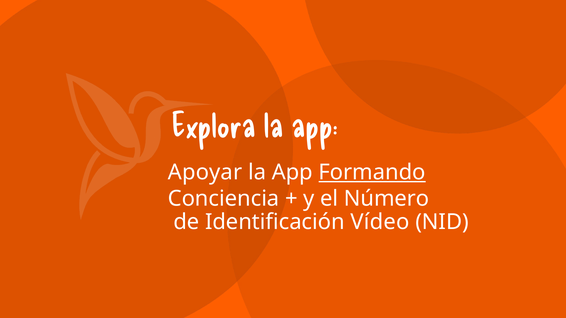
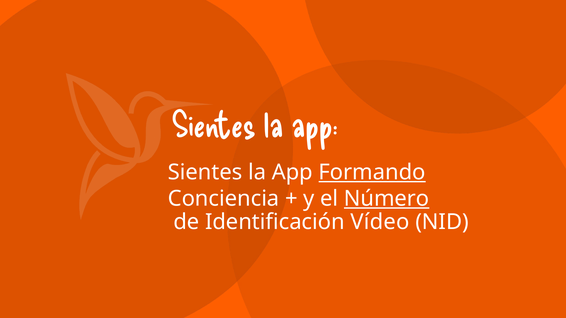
Explora: Explora -> Sientes (214, 126)
Apoyar: Apoyar -> Sientes (205, 172)
Número underline: none -> present (387, 199)
